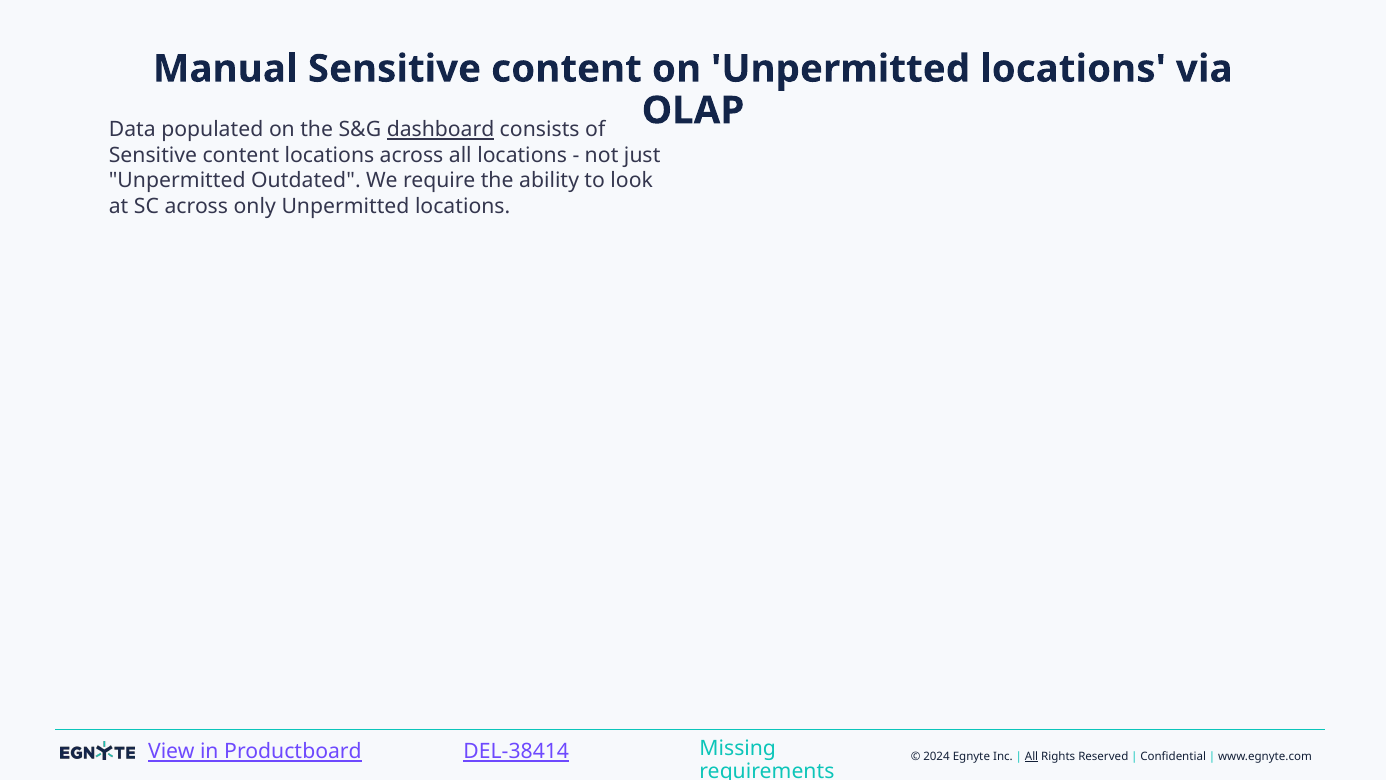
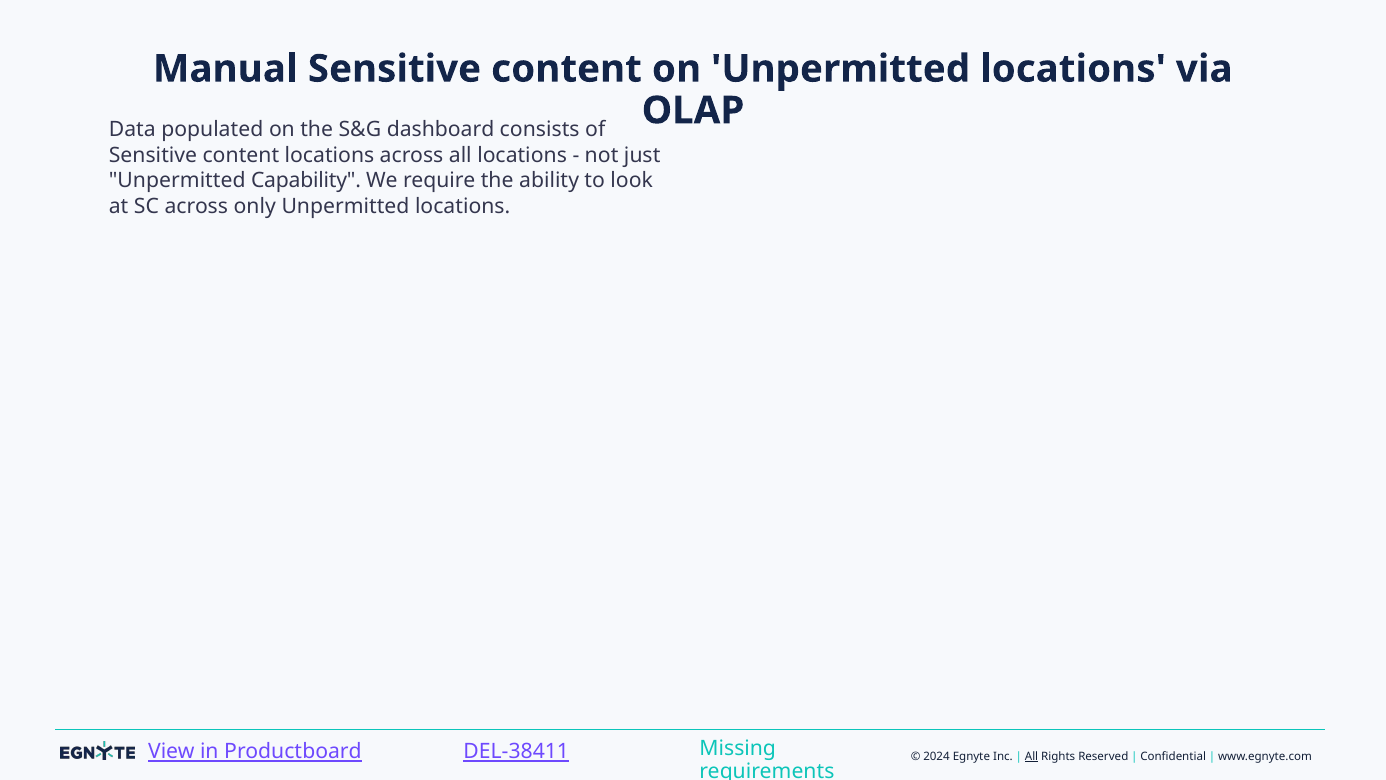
dashboard underline: present -> none (441, 130)
Outdated: Outdated -> Capability (306, 181)
DEL-38414: DEL-38414 -> DEL-38411 (516, 751)
